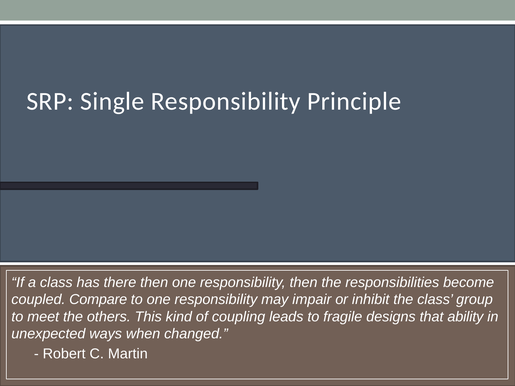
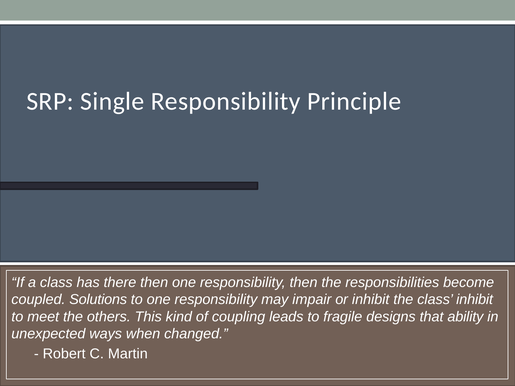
Compare: Compare -> Solutions (98, 300)
class group: group -> inhibit (475, 300)
